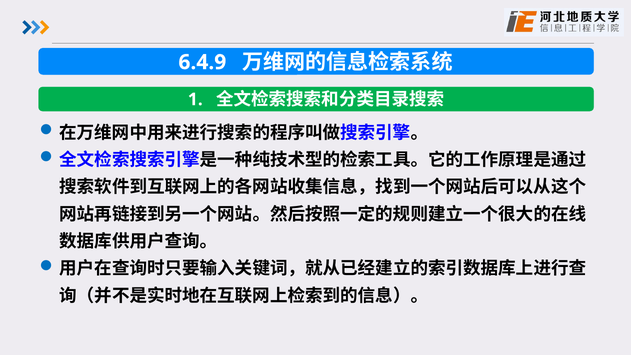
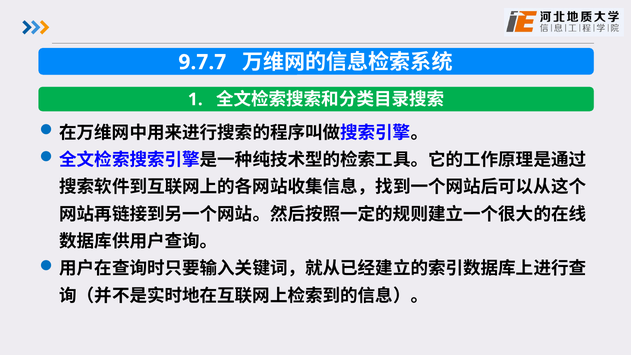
6.4.9: 6.4.9 -> 9.7.7 (202, 62)
